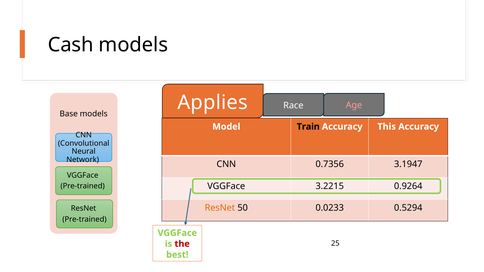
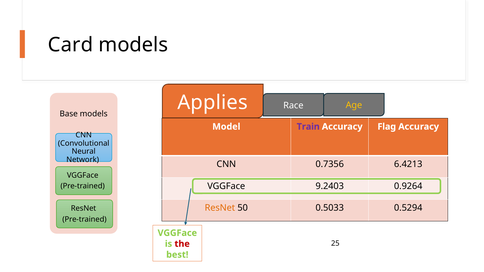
Cash: Cash -> Card (71, 45)
Age colour: pink -> yellow (354, 105)
Train colour: black -> purple (308, 127)
This: This -> Flag (387, 127)
3.1947: 3.1947 -> 6.4213 (408, 164)
3.2215: 3.2215 -> 9.2403 (330, 186)
0.0233: 0.0233 -> 0.5033 (330, 208)
